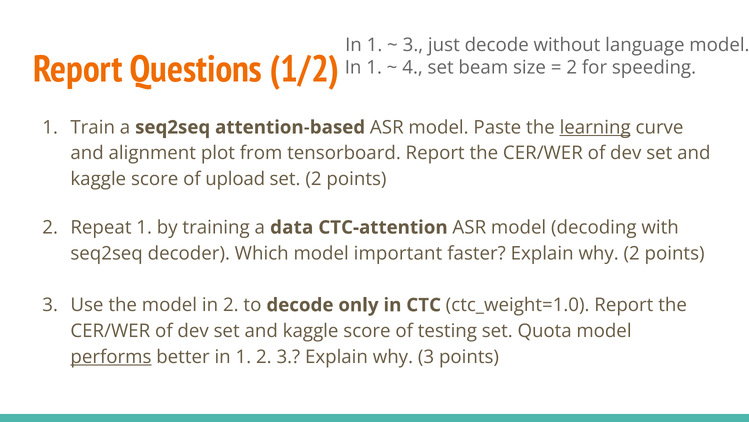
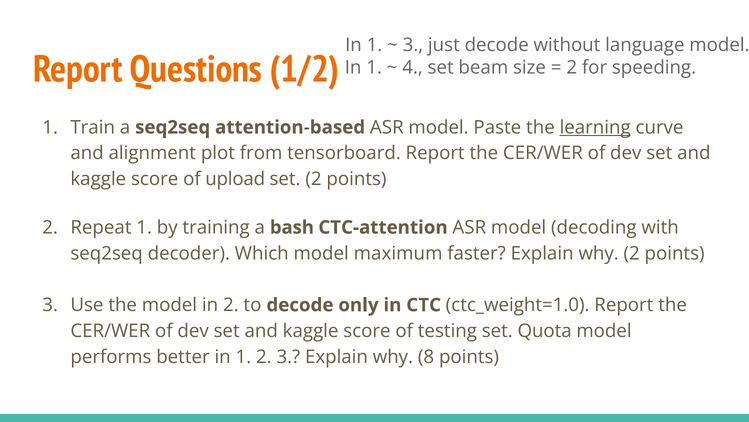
data: data -> bash (292, 227)
important: important -> maximum (398, 253)
performs underline: present -> none (111, 356)
why 3: 3 -> 8 (426, 356)
